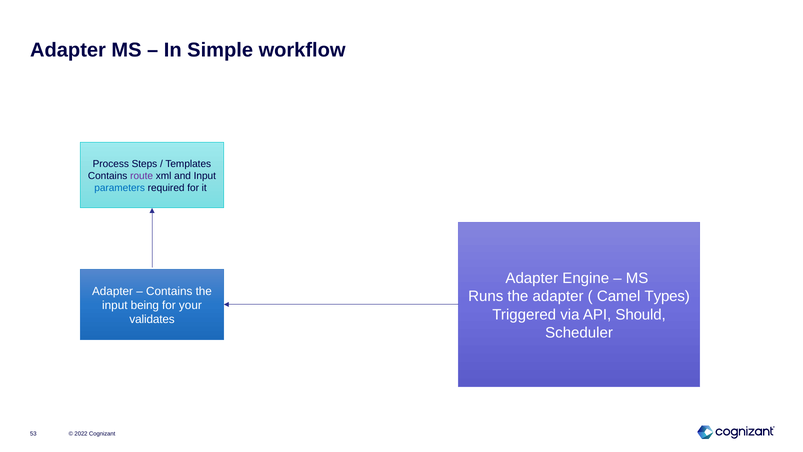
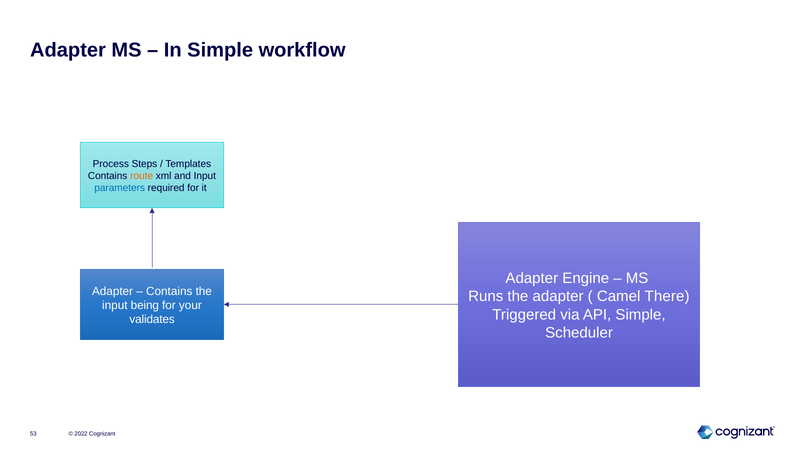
route colour: purple -> orange (142, 176)
Types: Types -> There (667, 296)
API Should: Should -> Simple (641, 314)
